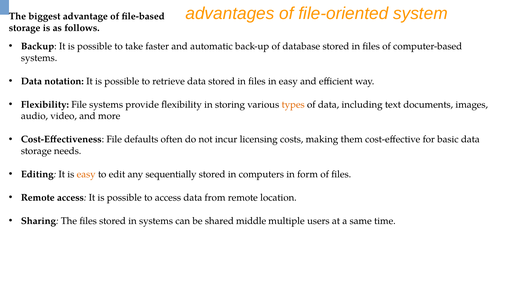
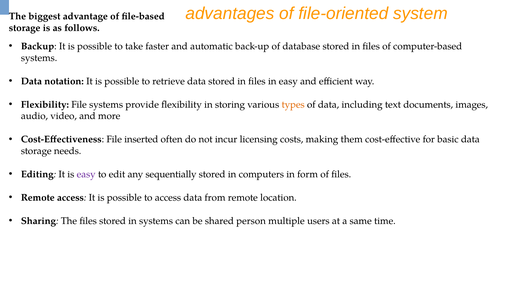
defaults: defaults -> inserted (141, 139)
easy colour: orange -> purple (86, 174)
middle: middle -> person (251, 220)
